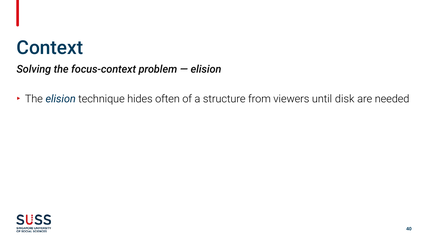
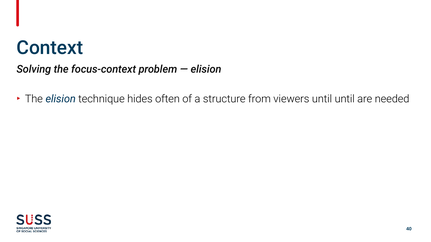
until disk: disk -> until (345, 99)
